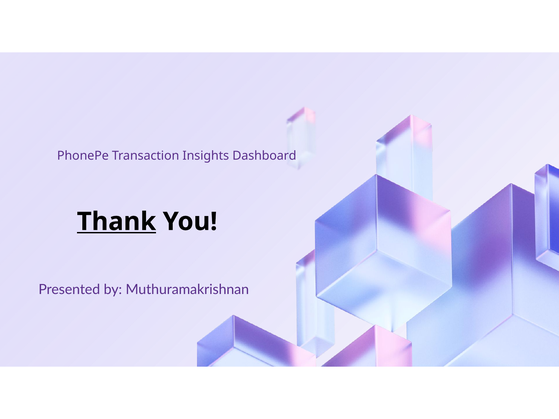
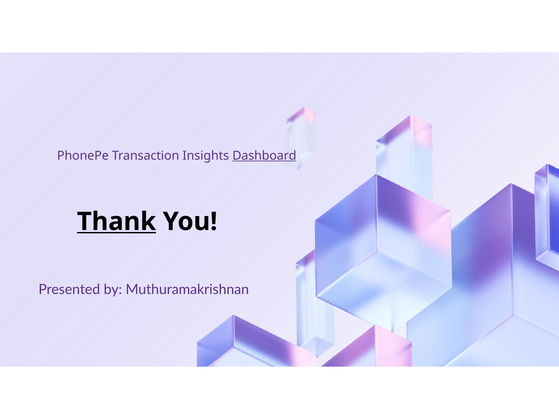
Dashboard underline: none -> present (264, 156)
